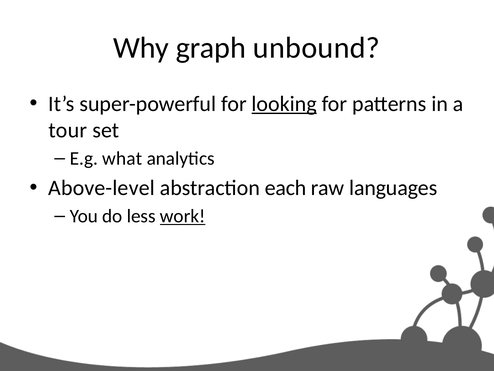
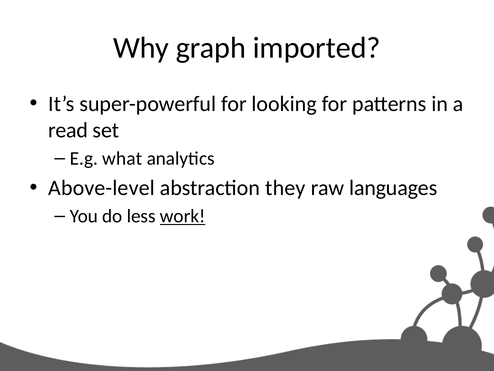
unbound: unbound -> imported (317, 48)
looking underline: present -> none (284, 104)
tour: tour -> read (68, 130)
each: each -> they (285, 188)
